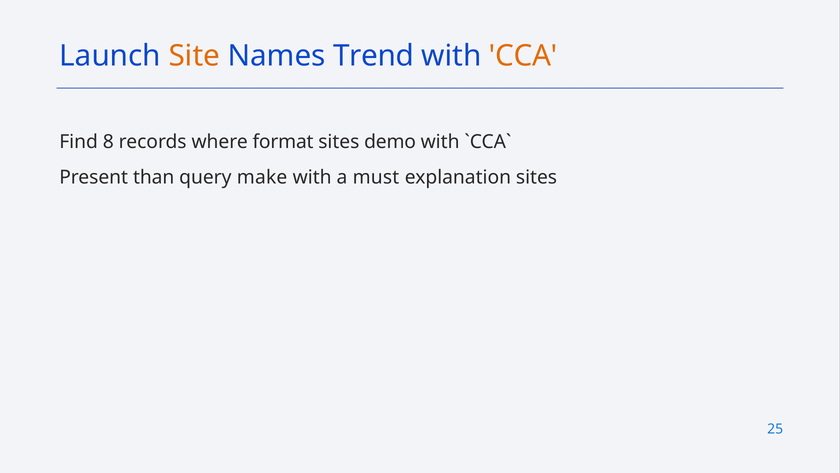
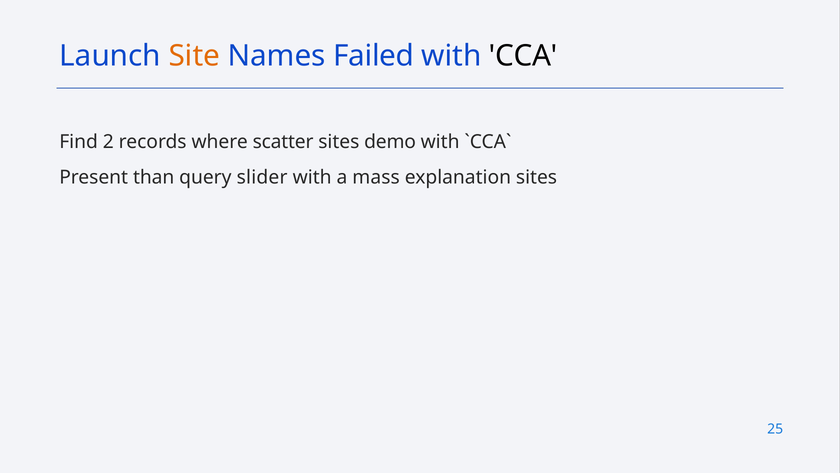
Trend: Trend -> Failed (374, 56)
CCA colour: orange -> black (523, 56)
8: 8 -> 2 (108, 142)
format: format -> scatter (283, 142)
make: make -> slider (262, 177)
must: must -> mass (376, 177)
